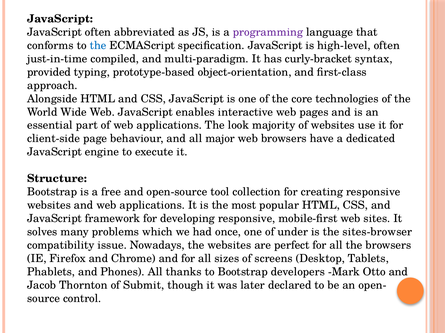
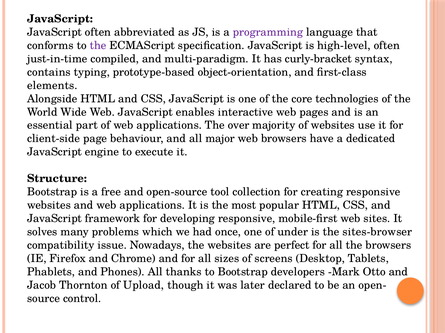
the colour: blue -> purple (98, 46)
provided: provided -> contains (49, 72)
approach: approach -> elements (52, 86)
look: look -> over (239, 126)
Submit: Submit -> Upload (144, 286)
